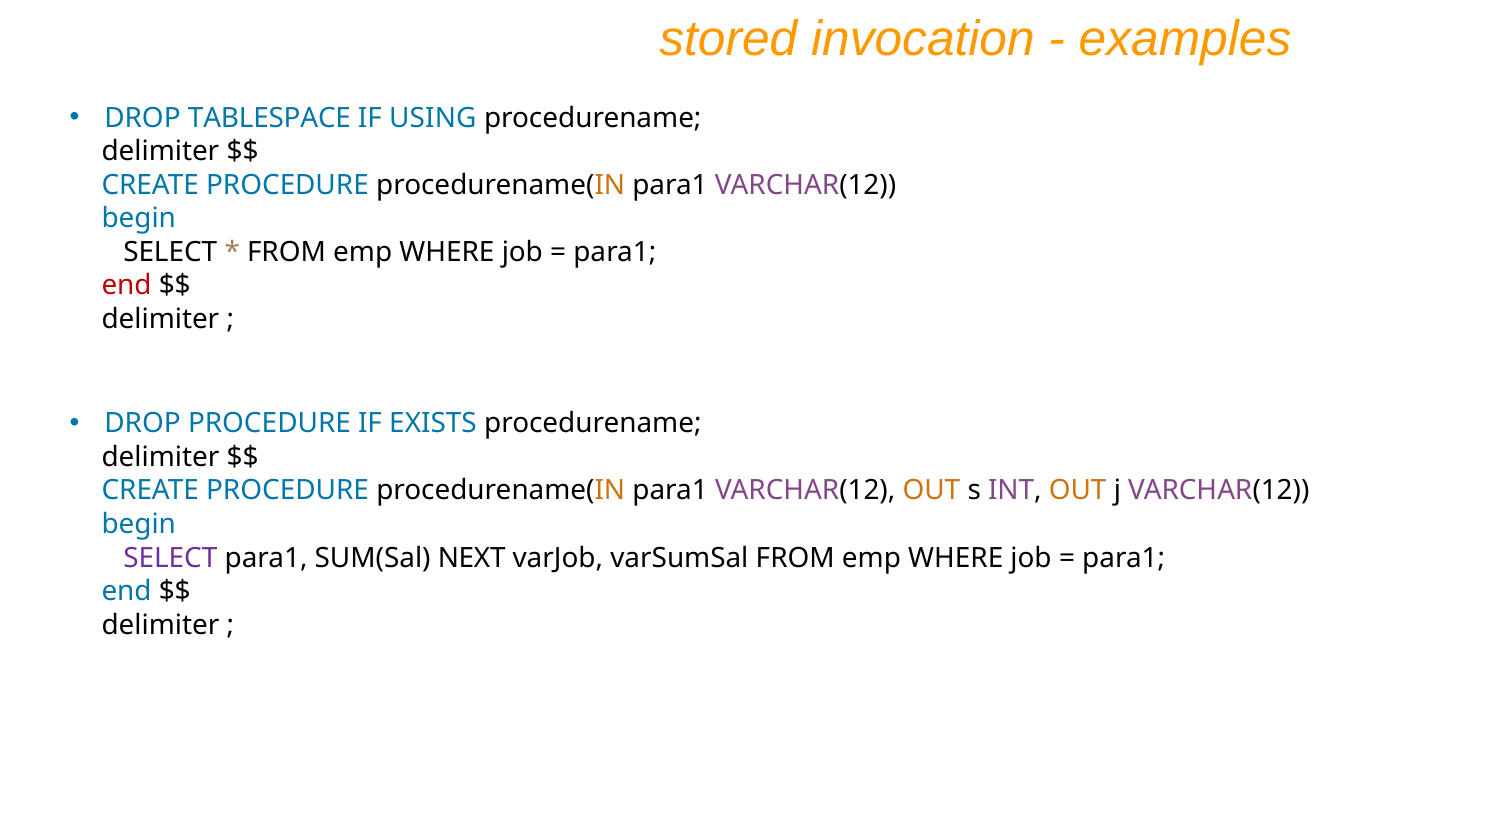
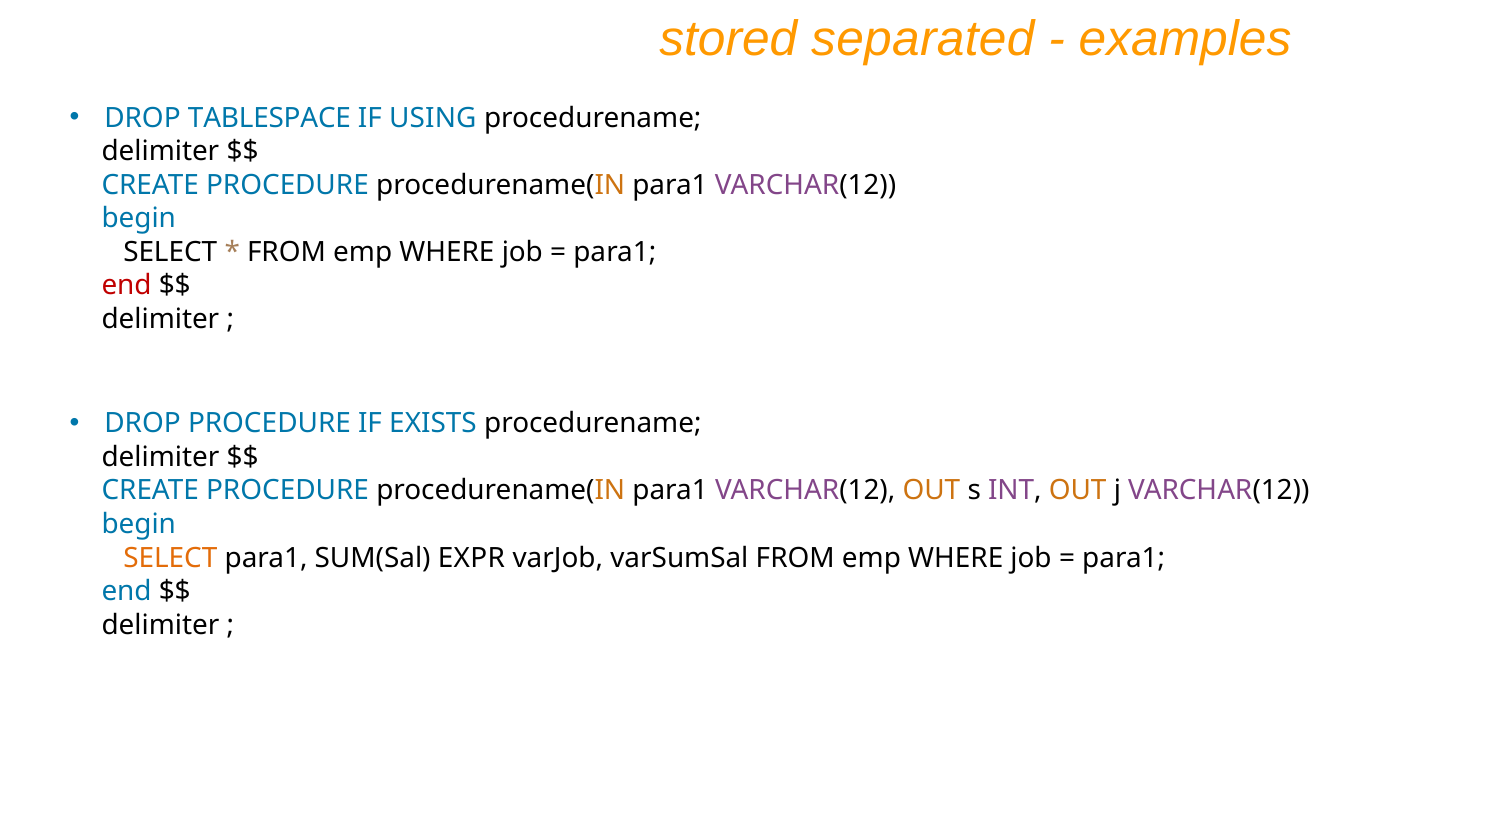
invocation: invocation -> separated (923, 39)
SELECT colour: purple -> orange (170, 558)
NEXT: NEXT -> EXPR (471, 558)
